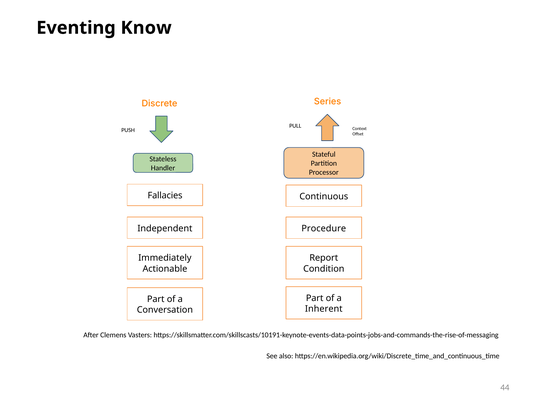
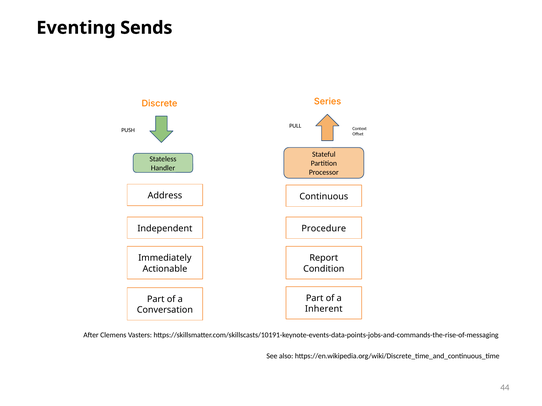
Know: Know -> Sends (146, 28)
Fallacies: Fallacies -> Address (165, 196)
